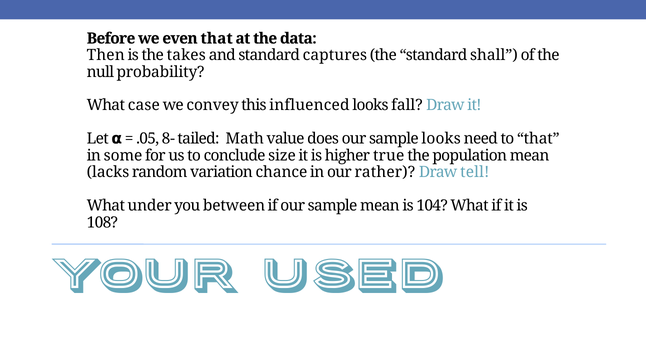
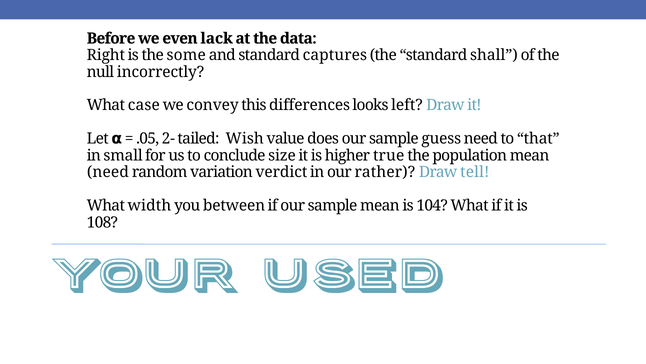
even that: that -> lack (217, 38)
Then: Then -> Right (106, 55)
takes: takes -> some (186, 55)
probability: probability -> incorrectly (160, 72)
influenced: influenced -> differences (310, 105)
fall: fall -> left (407, 105)
8-: 8- -> 2- (168, 139)
Math: Math -> Wish (245, 139)
sample looks: looks -> guess (441, 139)
some: some -> small (123, 155)
lacks: lacks -> need (108, 172)
chance: chance -> verdict (281, 172)
under: under -> width (149, 205)
